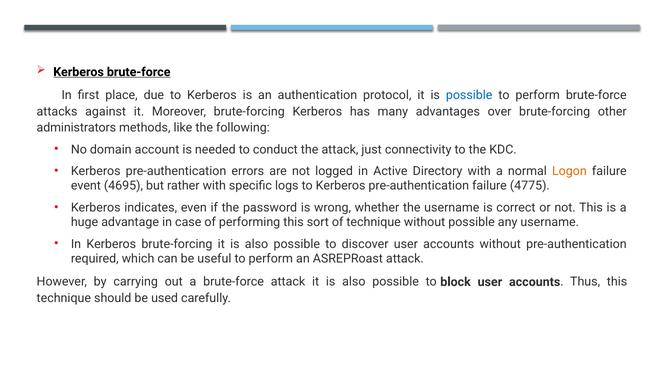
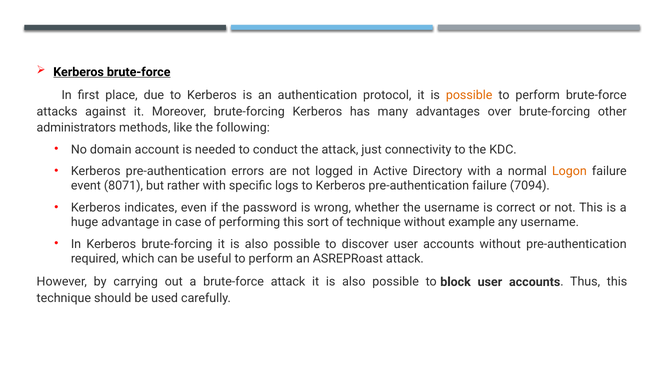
possible colour: blue -> orange (469, 95)
4695: 4695 -> 8071 (123, 186)
4775: 4775 -> 7094 (530, 186)
without possible: possible -> example (472, 223)
